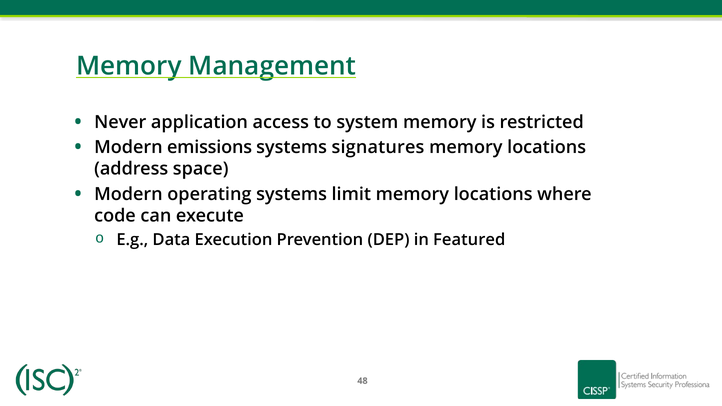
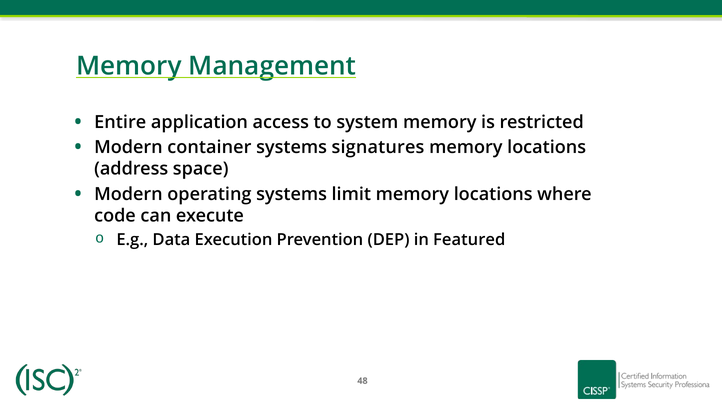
Never: Never -> Entire (120, 122)
emissions: emissions -> container (209, 147)
